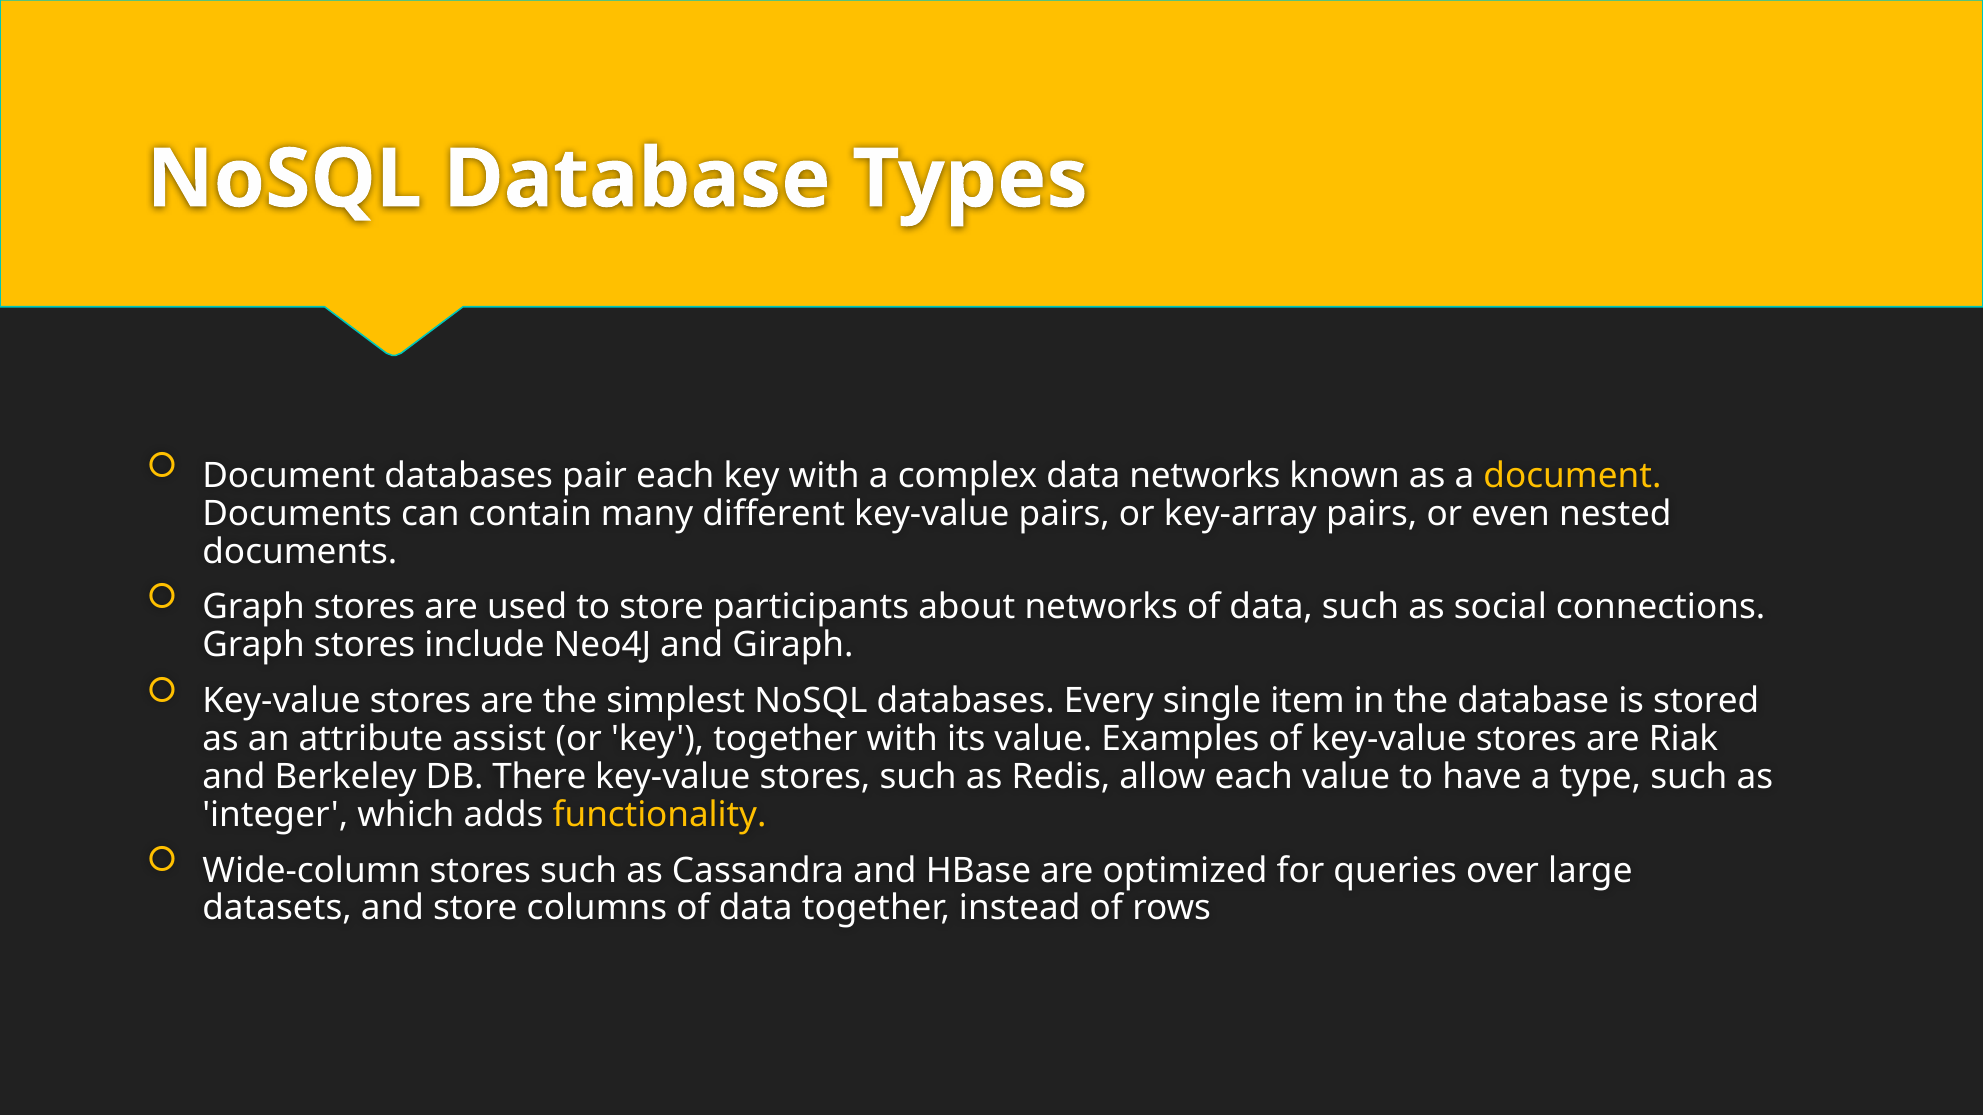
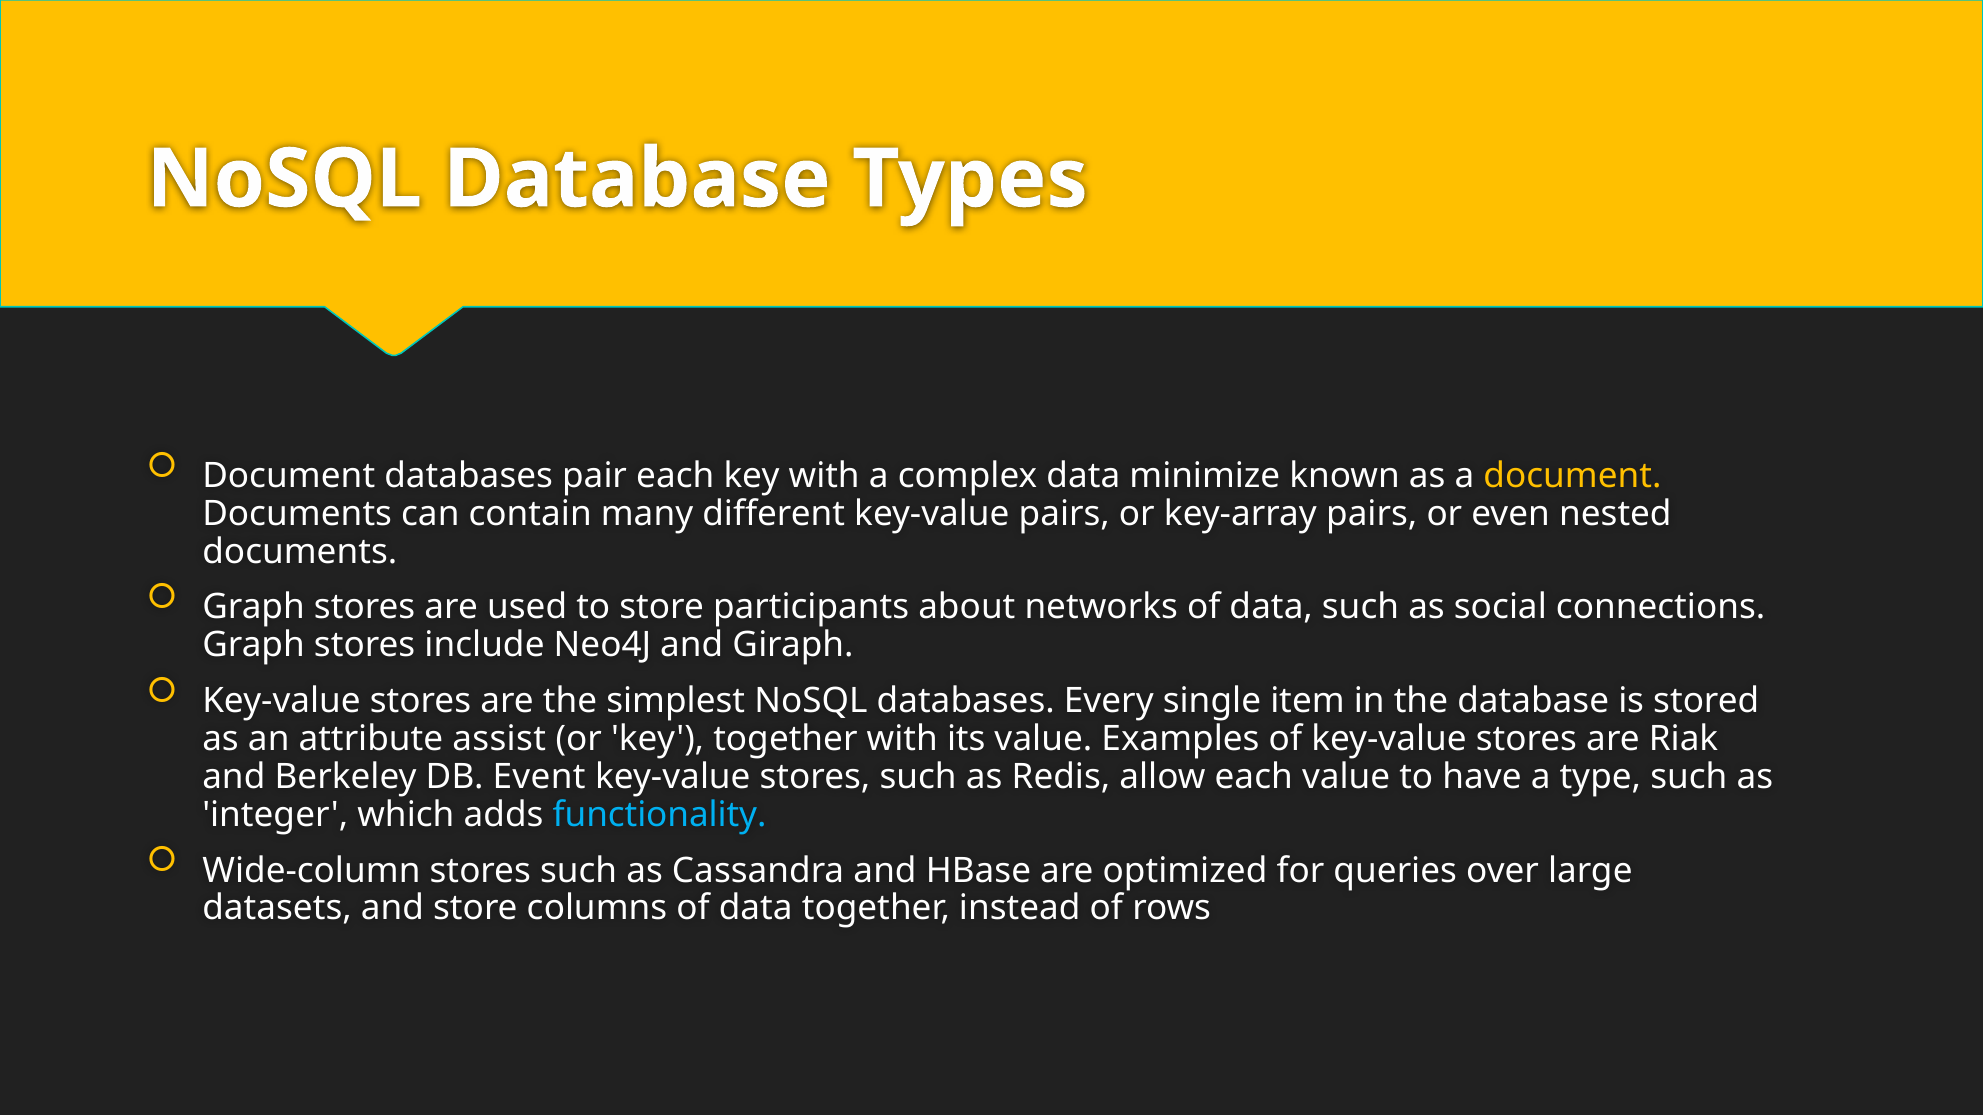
data networks: networks -> minimize (1205, 476)
There: There -> Event (539, 777)
functionality colour: yellow -> light blue (660, 815)
